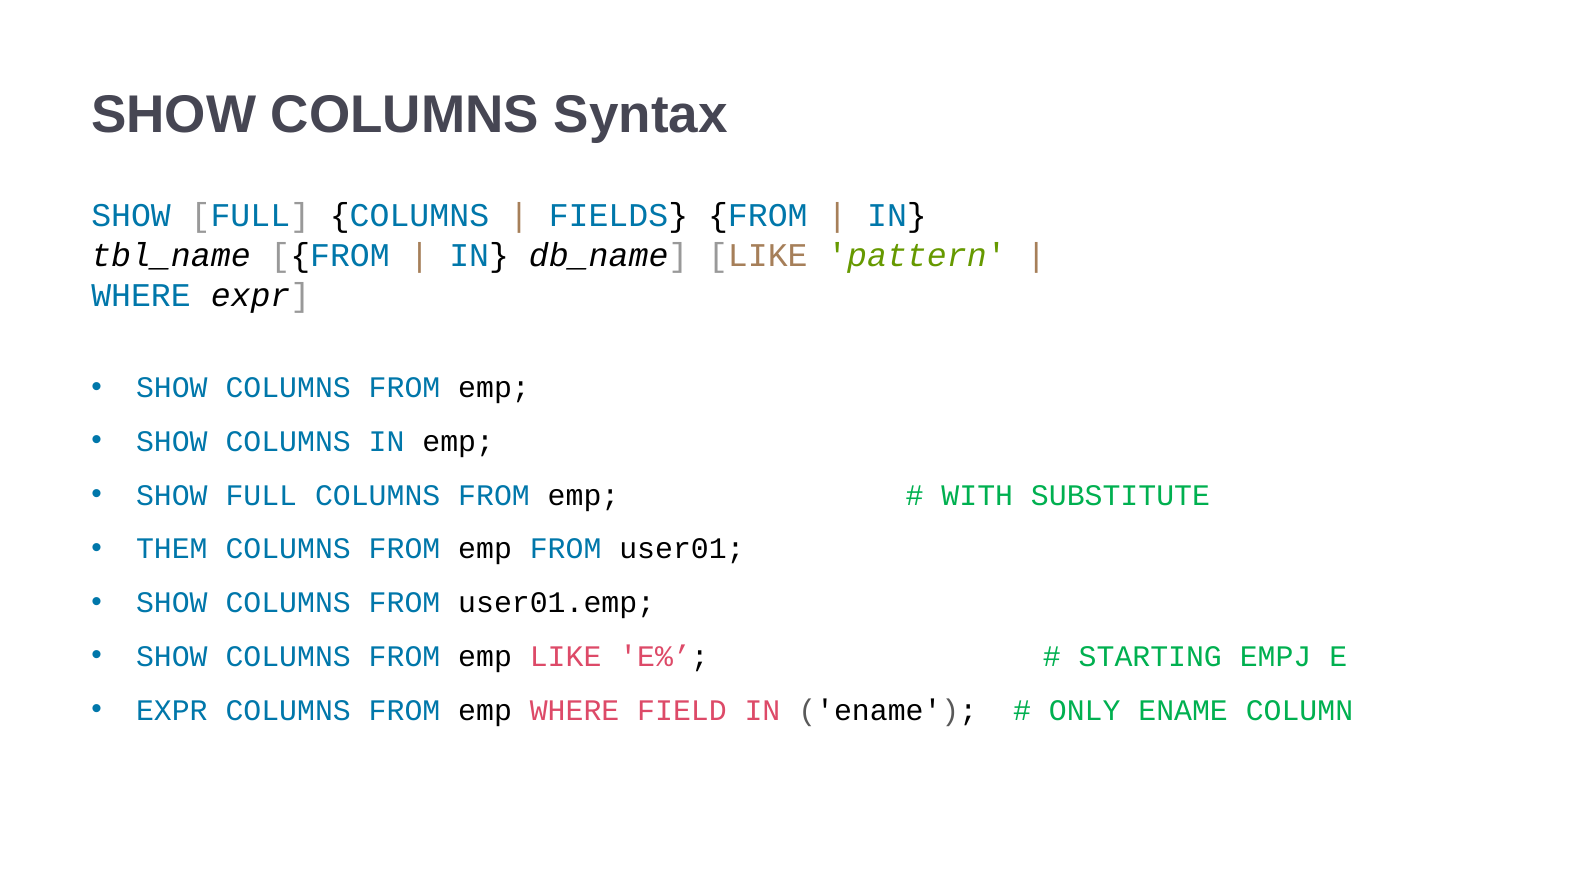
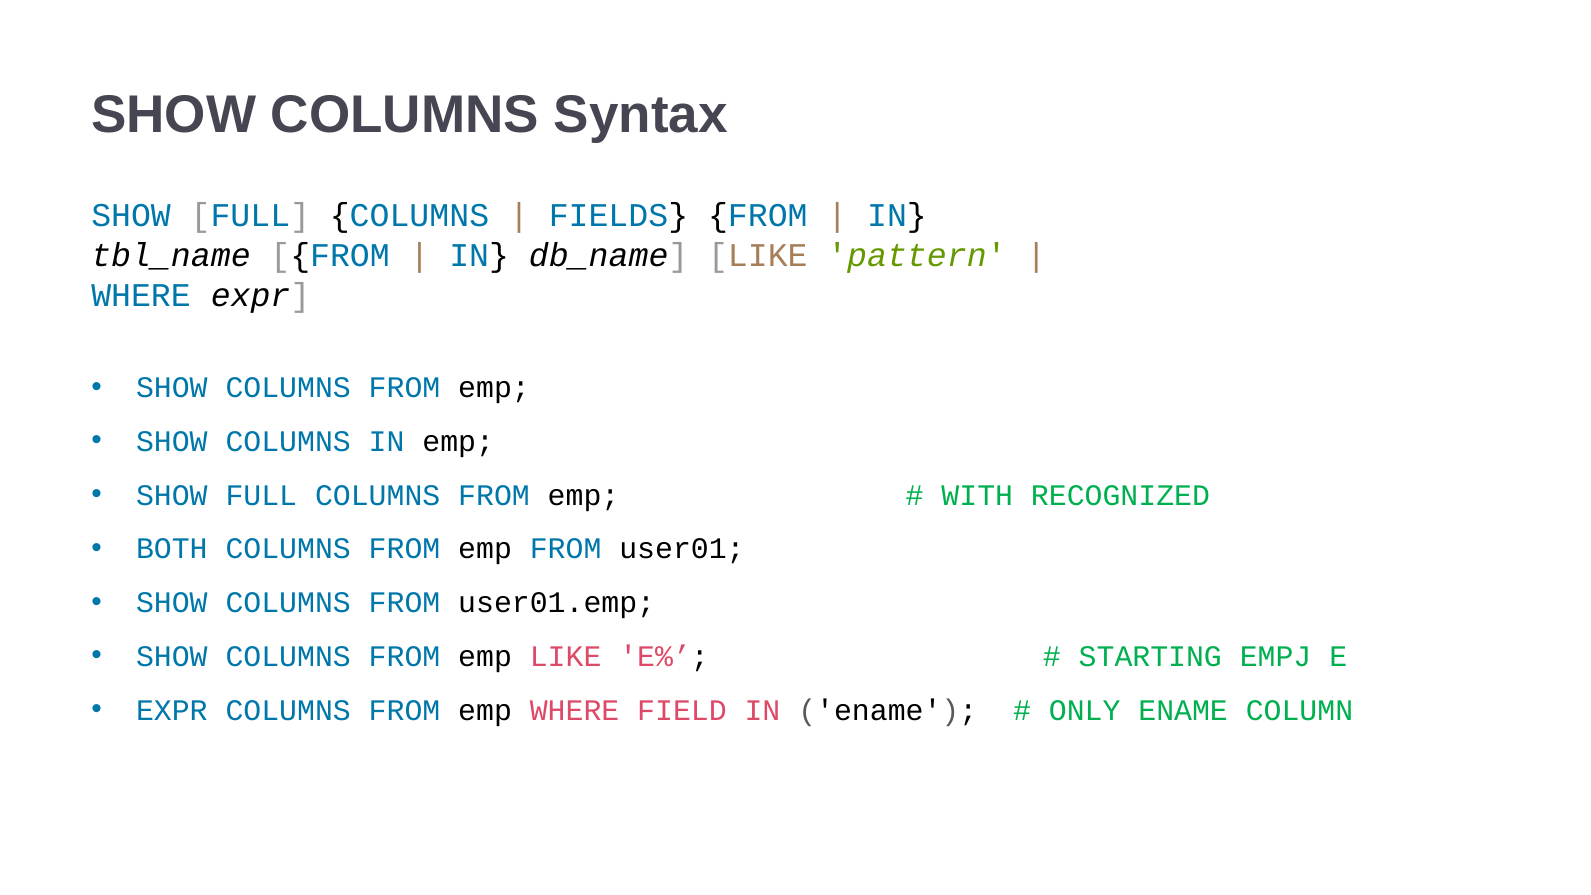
SUBSTITUTE: SUBSTITUTE -> RECOGNIZED (1120, 495)
THEM: THEM -> BOTH (172, 549)
